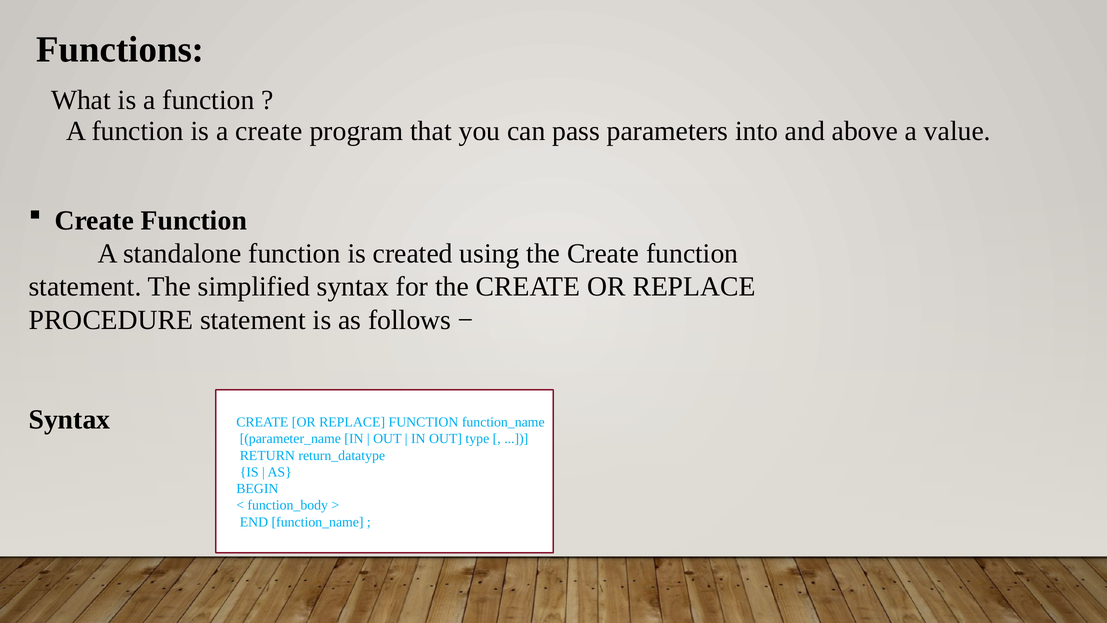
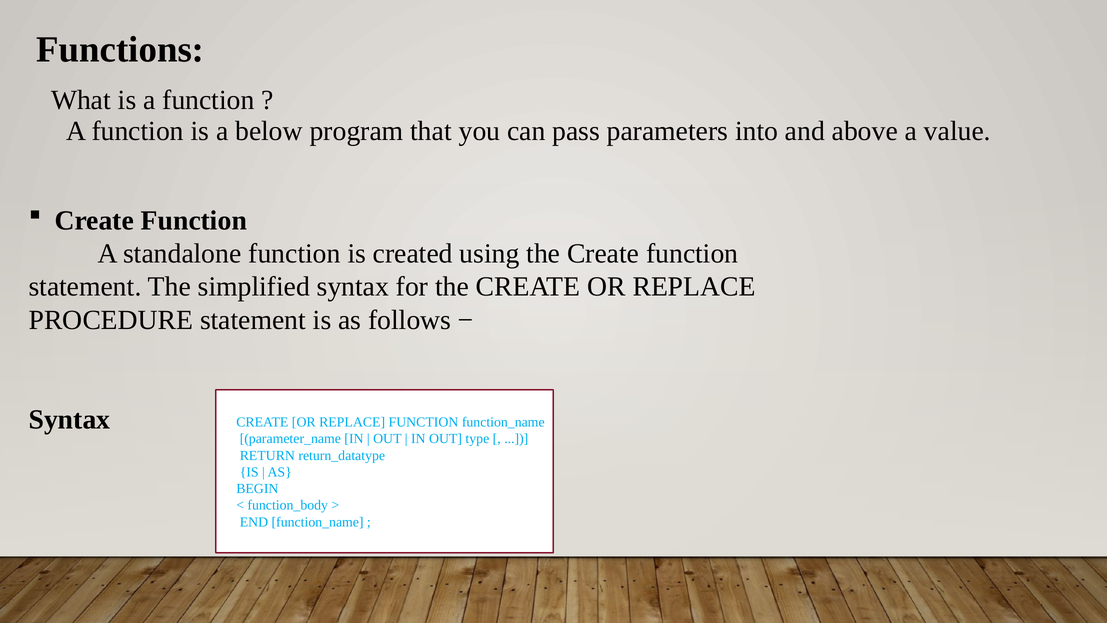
a create: create -> below (269, 131)
